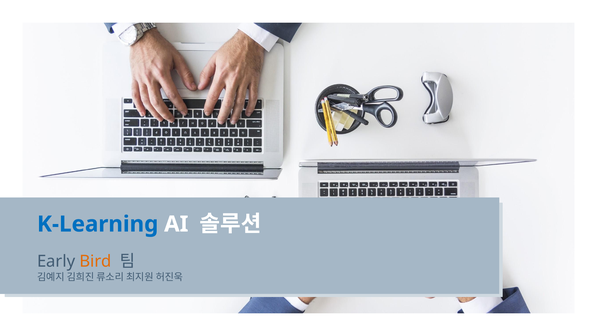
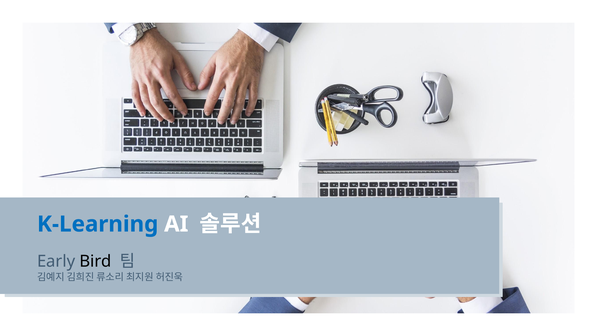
Bird colour: orange -> black (96, 261)
